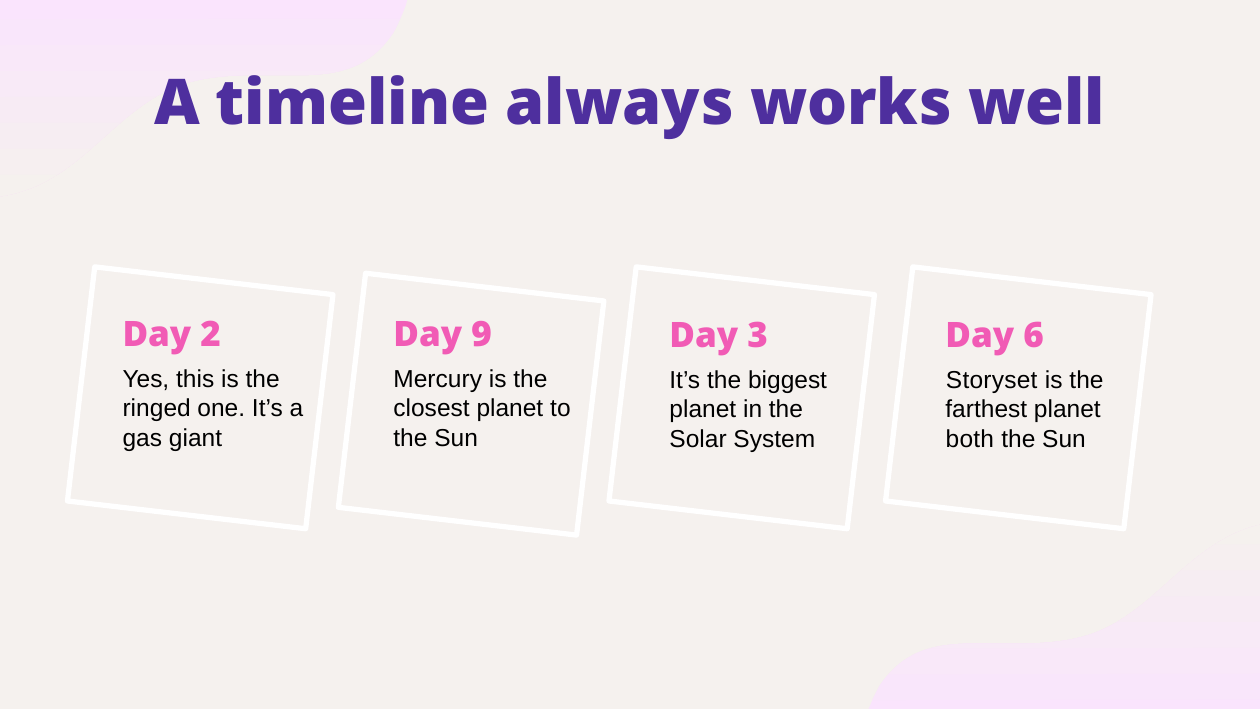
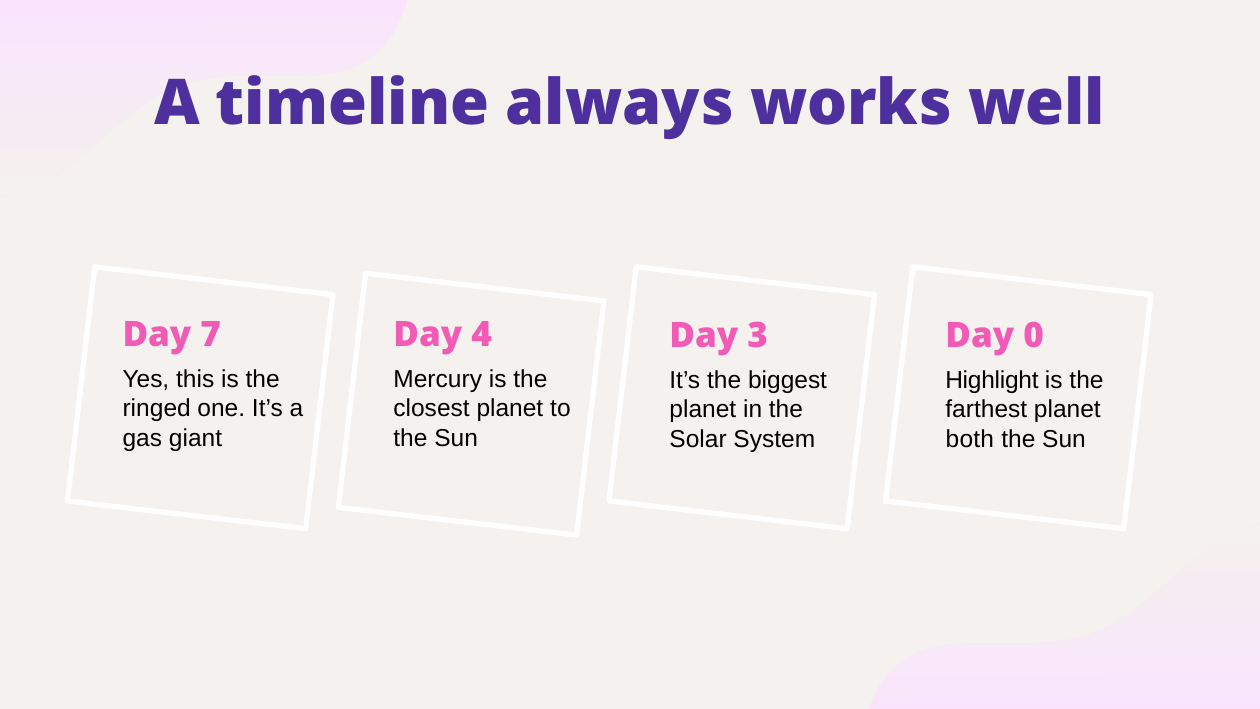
2: 2 -> 7 (211, 335)
9: 9 -> 4 (482, 335)
6: 6 -> 0 (1034, 336)
Storyset: Storyset -> Highlight (992, 380)
